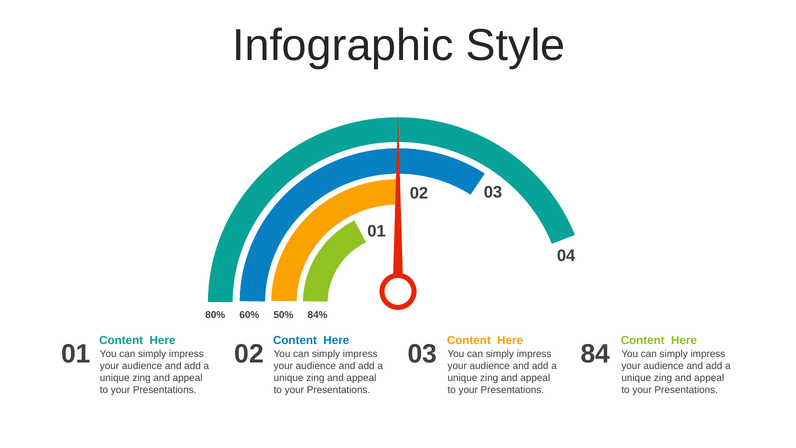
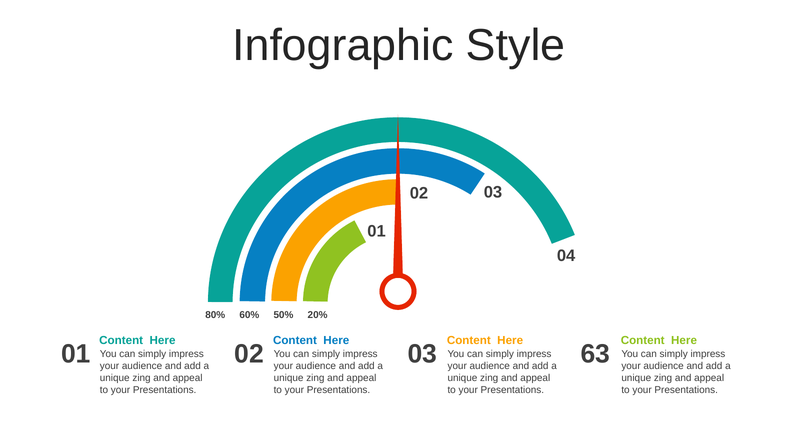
84%: 84% -> 20% (318, 315)
84: 84 -> 63 (596, 354)
